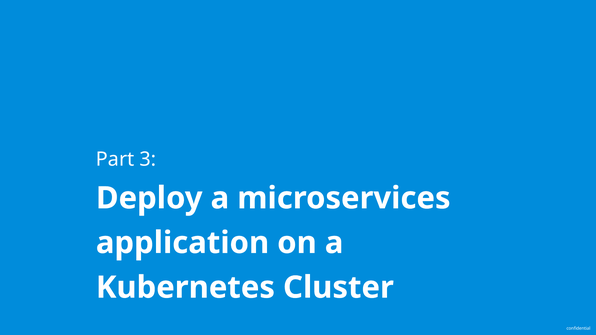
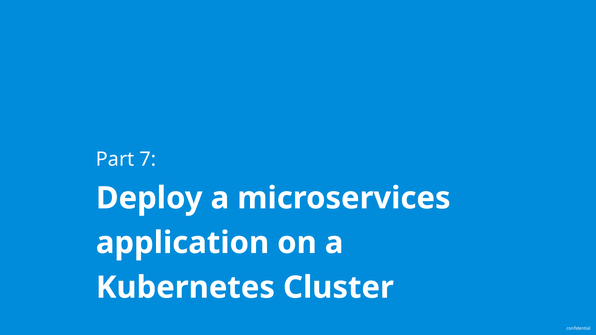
3: 3 -> 7 (148, 160)
